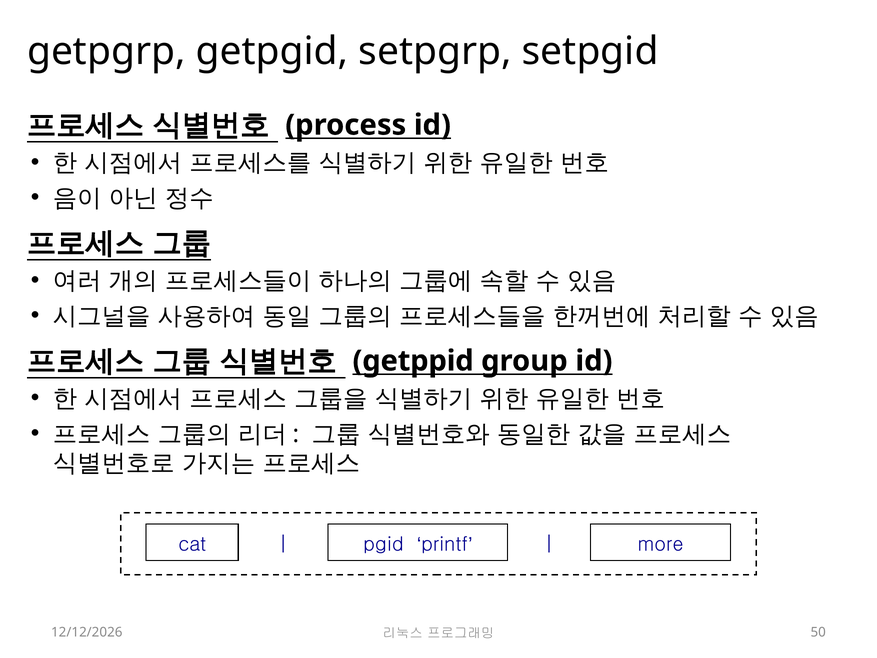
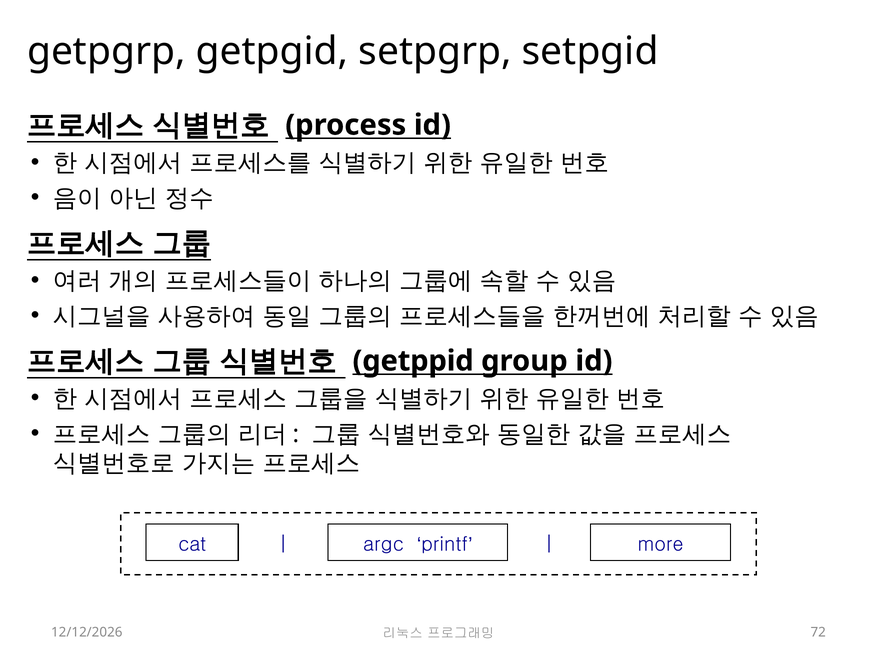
pgid: pgid -> argc (383, 544)
50: 50 -> 72 (818, 632)
